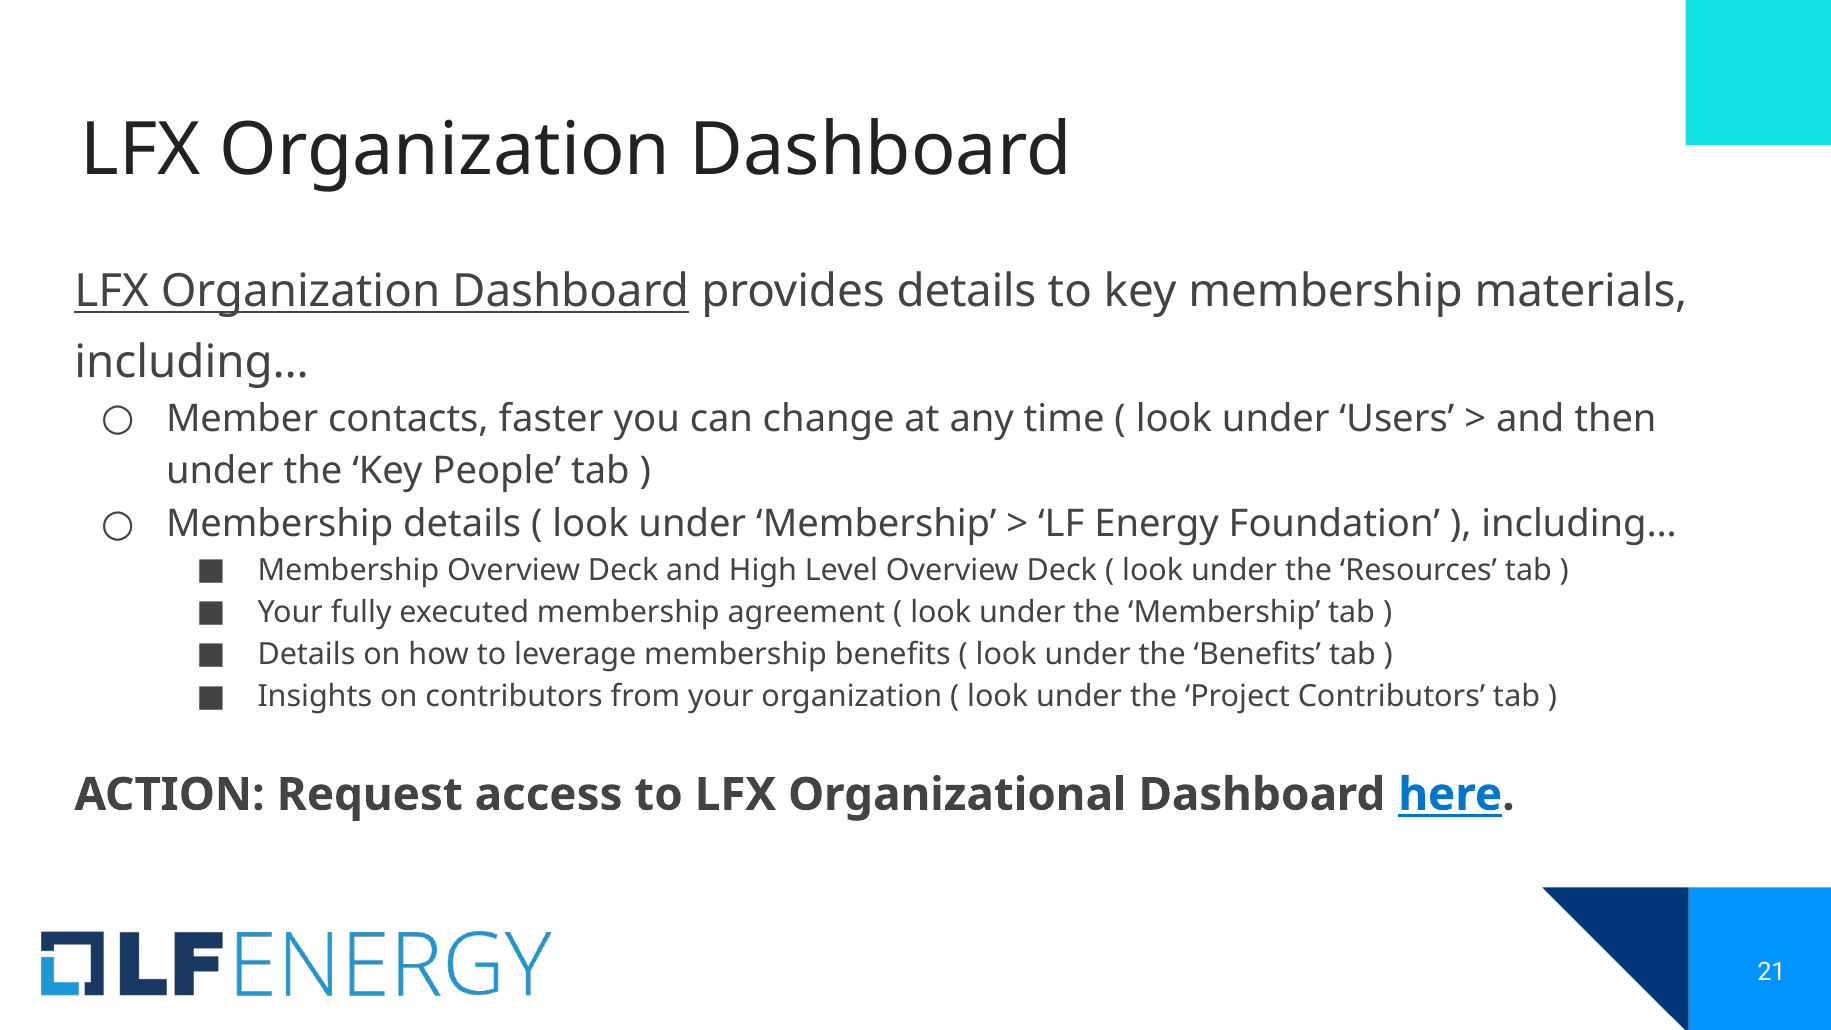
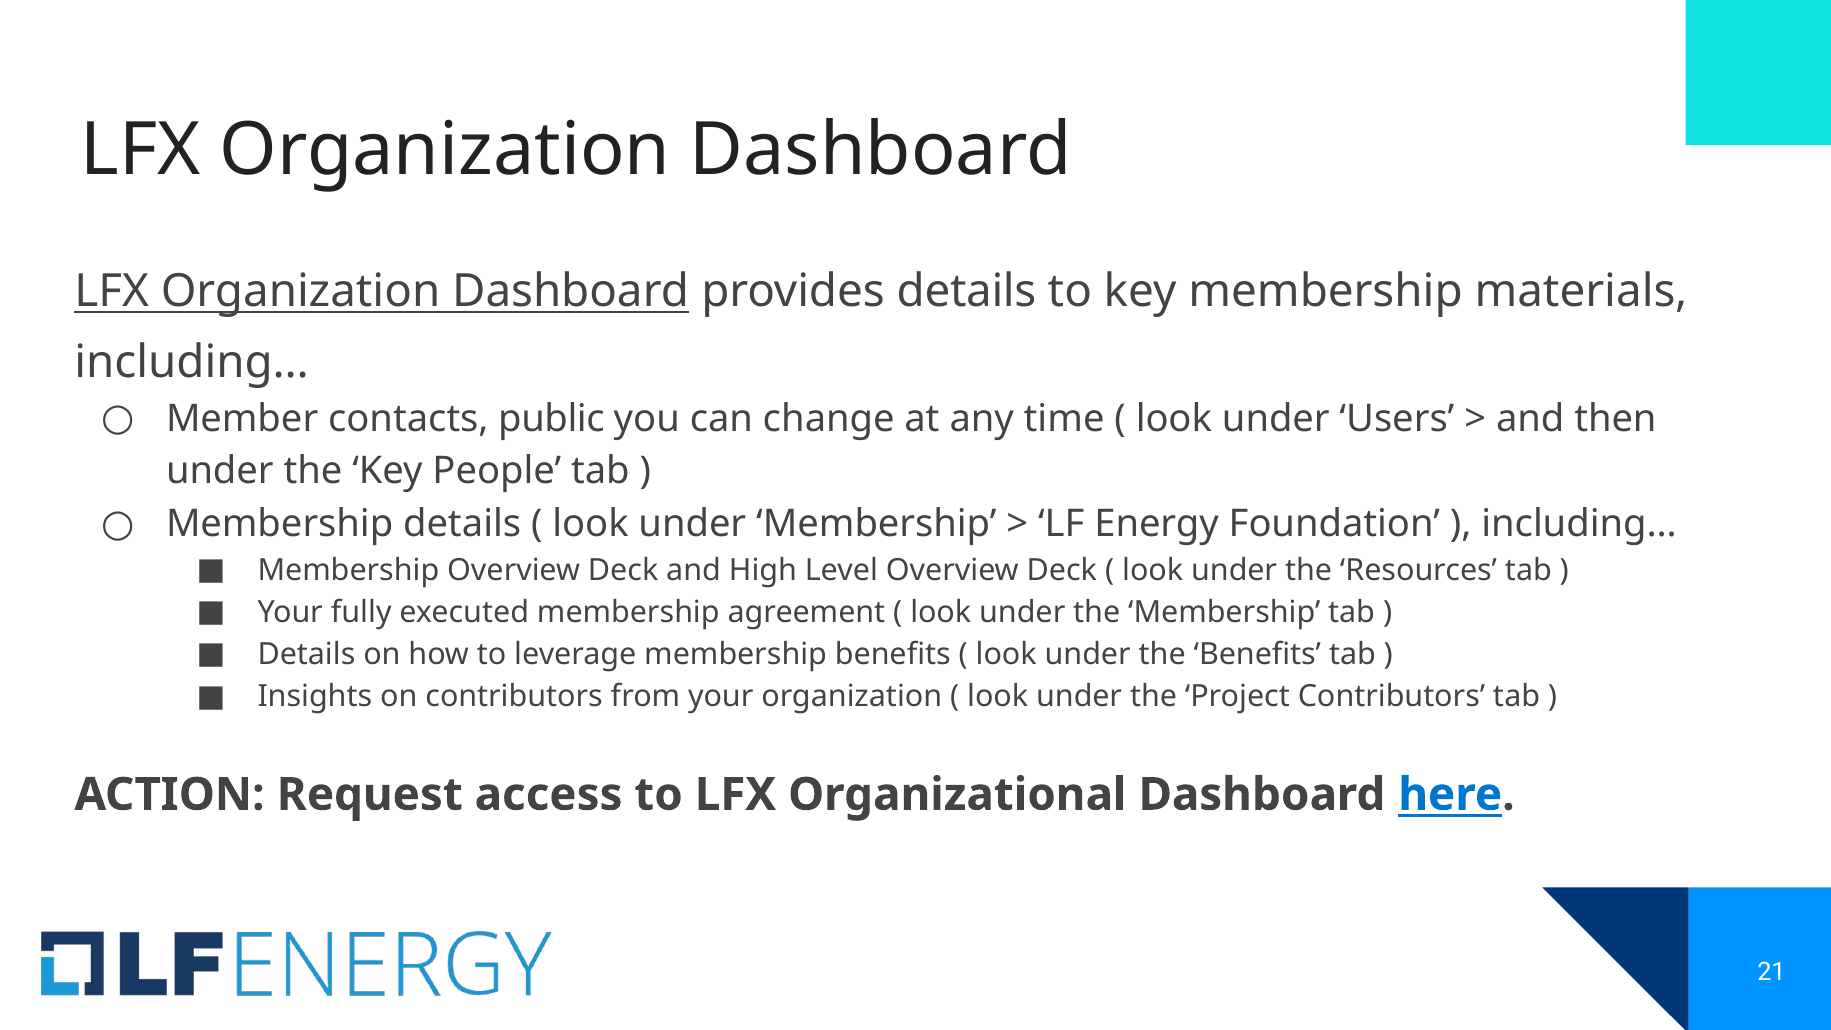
faster: faster -> public (551, 419)
